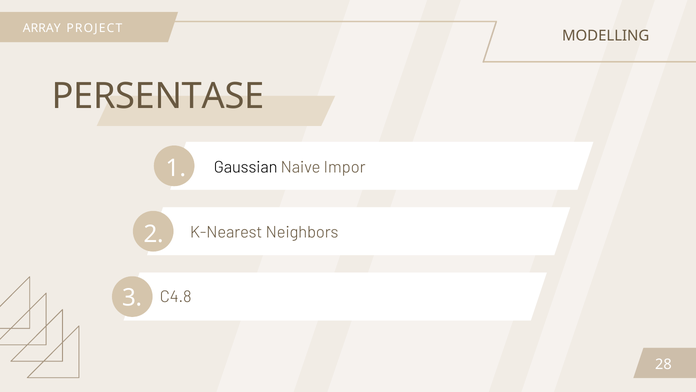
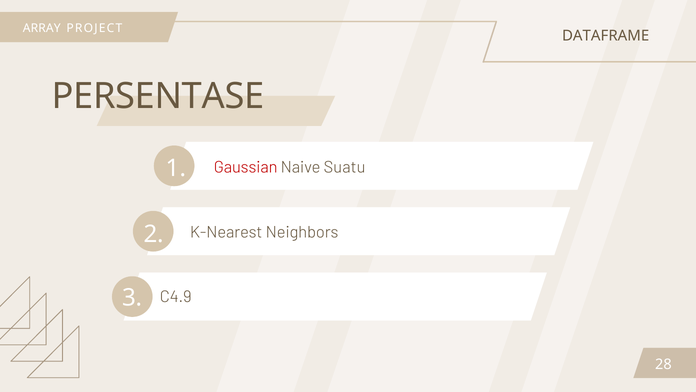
MODELLING: MODELLING -> DATAFRAME (606, 36)
Gaussian colour: black -> red (246, 167)
Impor: Impor -> Suatu (345, 167)
C4.8: C4.8 -> C4.9 (176, 296)
